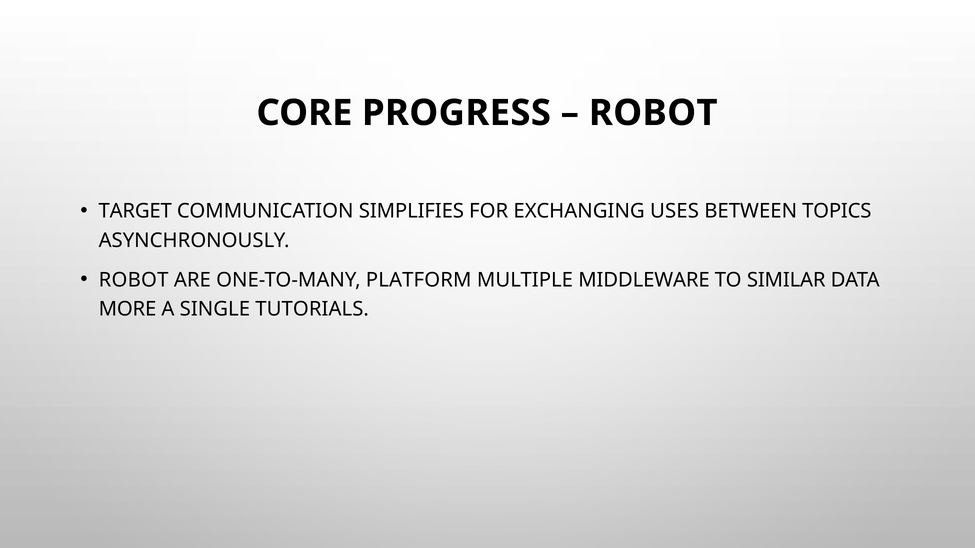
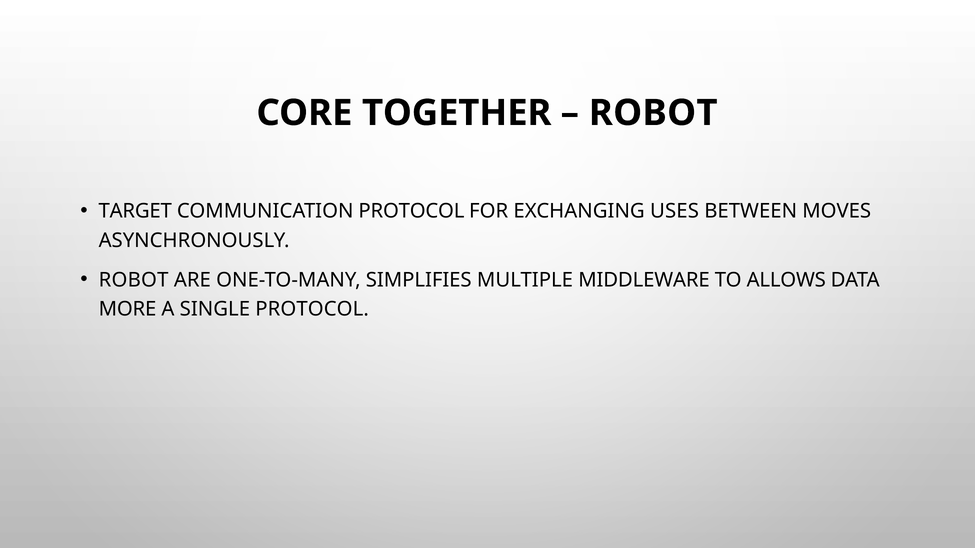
PROGRESS: PROGRESS -> TOGETHER (457, 113)
COMMUNICATION SIMPLIFIES: SIMPLIFIES -> PROTOCOL (411, 211)
TOPICS: TOPICS -> MOVES (837, 211)
PLATFORM: PLATFORM -> SIMPLIFIES (419, 280)
SIMILAR: SIMILAR -> ALLOWS (786, 280)
SINGLE TUTORIALS: TUTORIALS -> PROTOCOL (312, 309)
